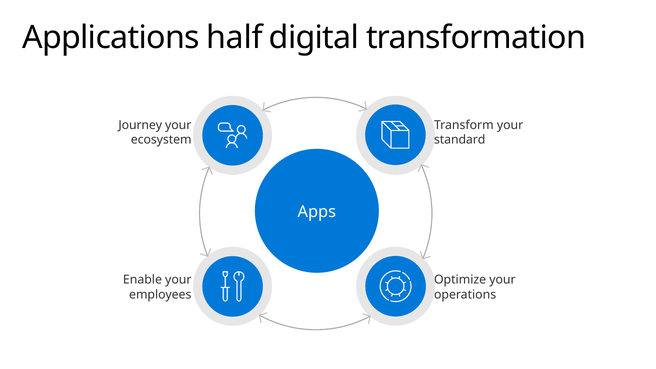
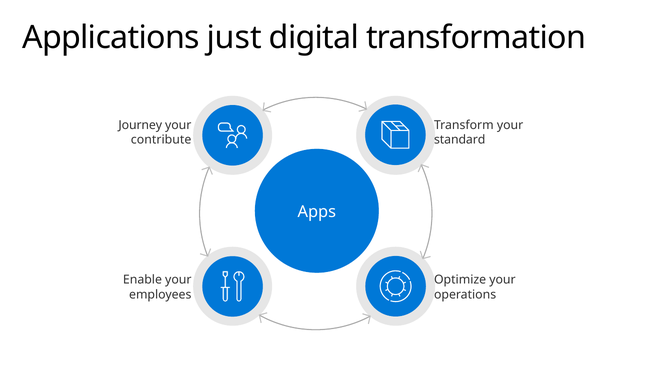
half: half -> just (234, 38)
ecosystem: ecosystem -> contribute (161, 140)
